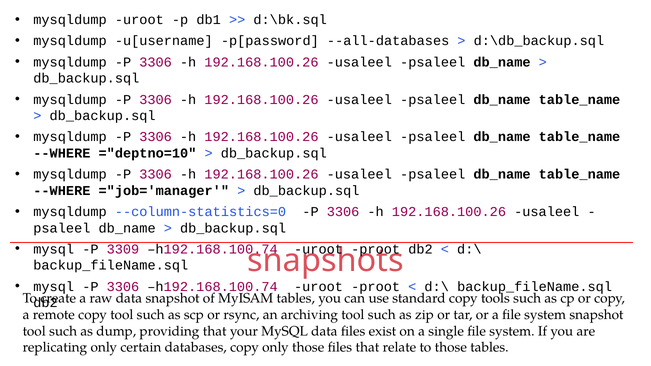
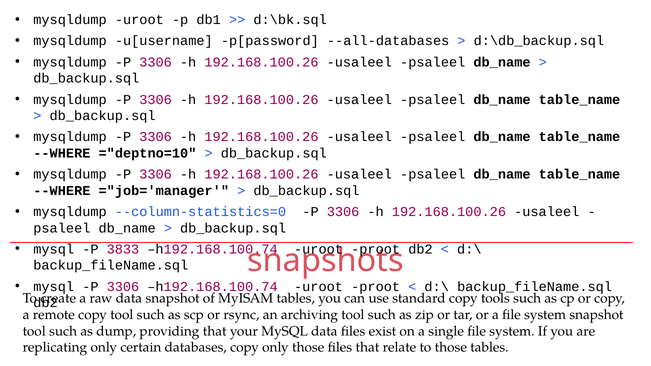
3309: 3309 -> 3833 (123, 249)
